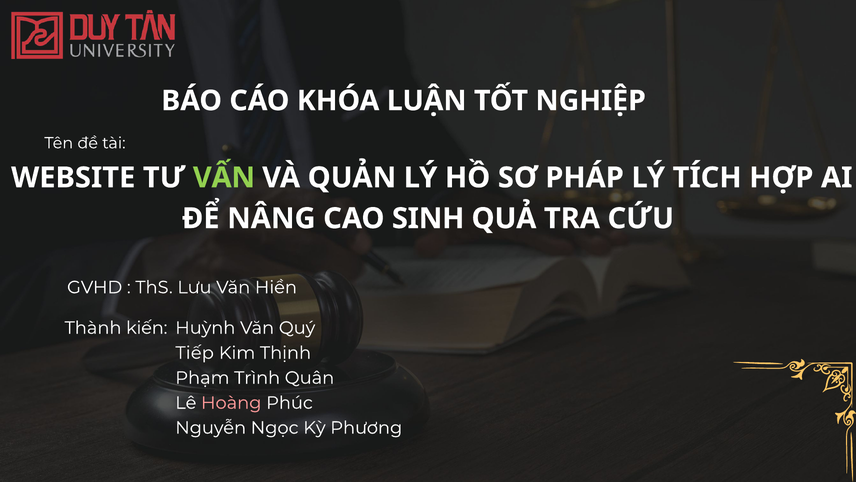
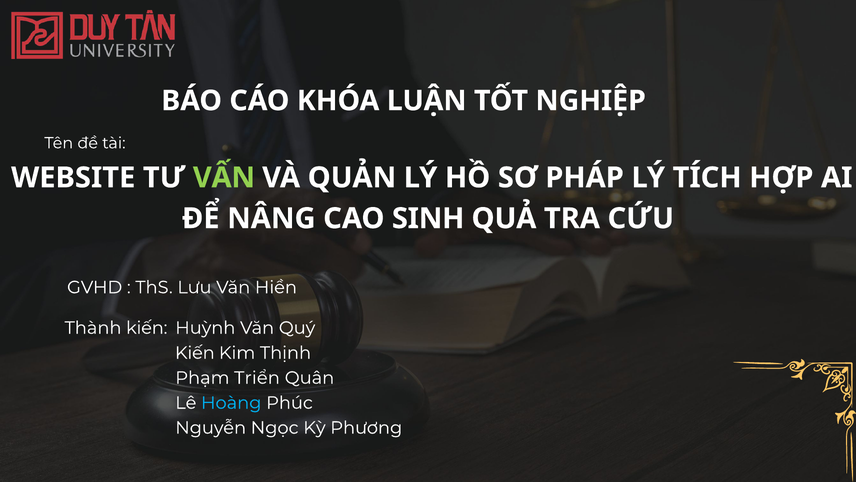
Tiếp: Tiếp -> Kiến (195, 353)
Trình: Trình -> Triển (257, 377)
Hoàng colour: pink -> light blue (231, 402)
